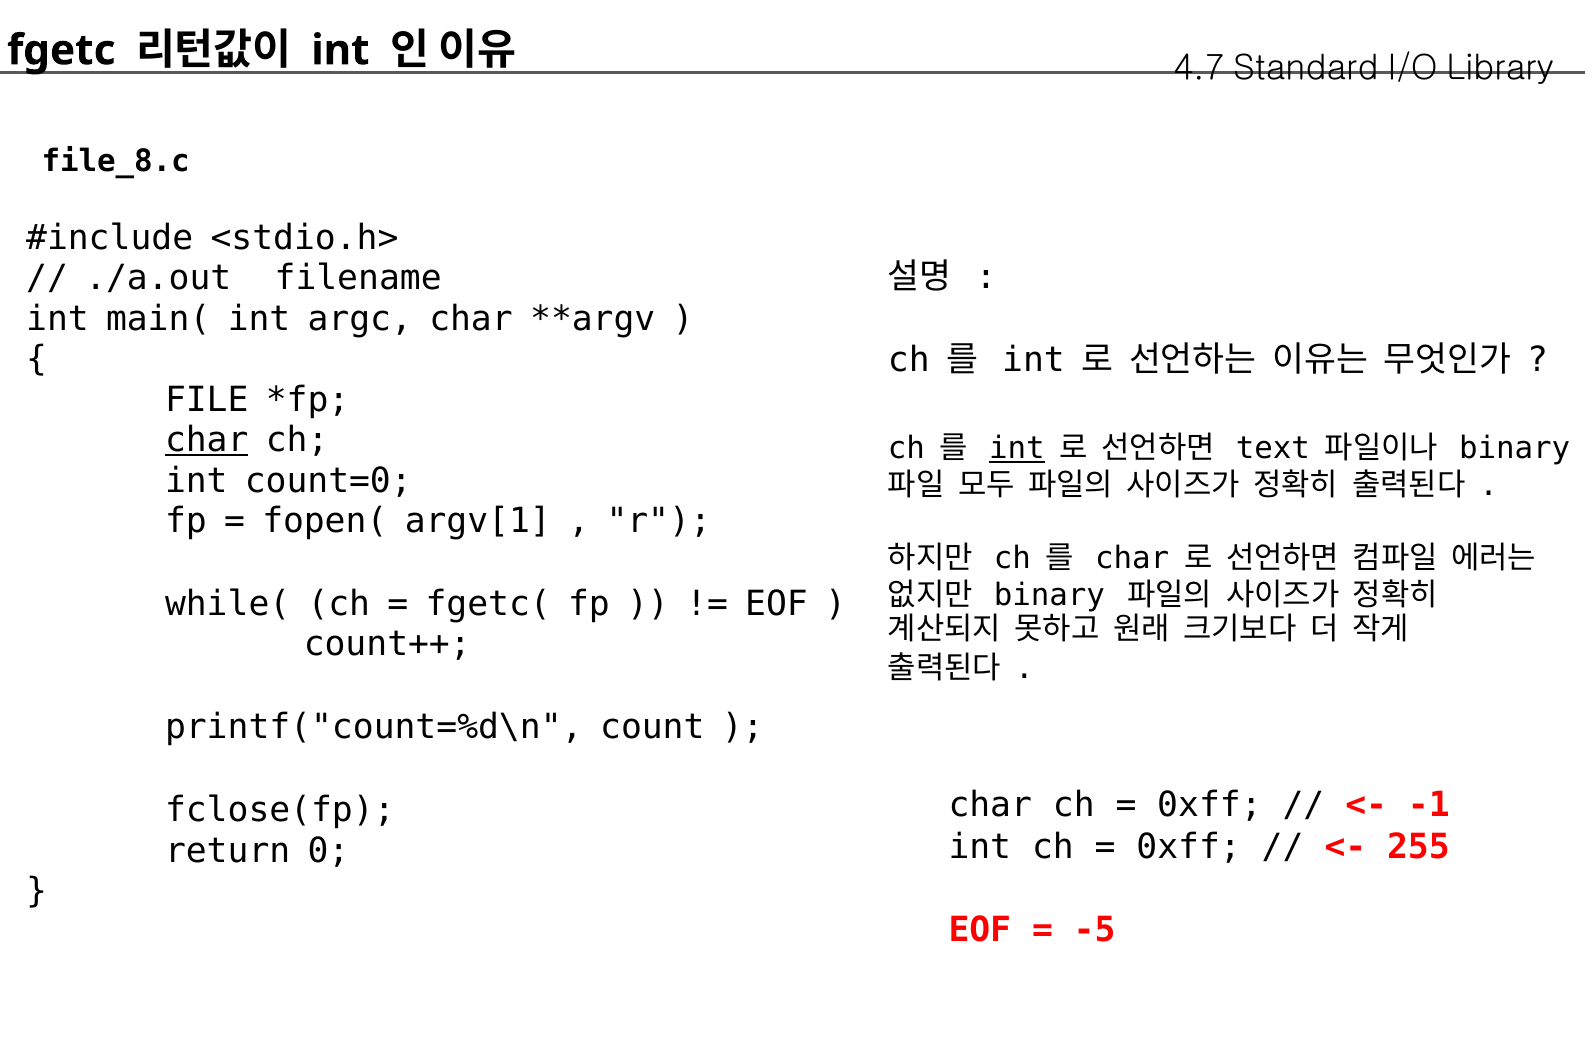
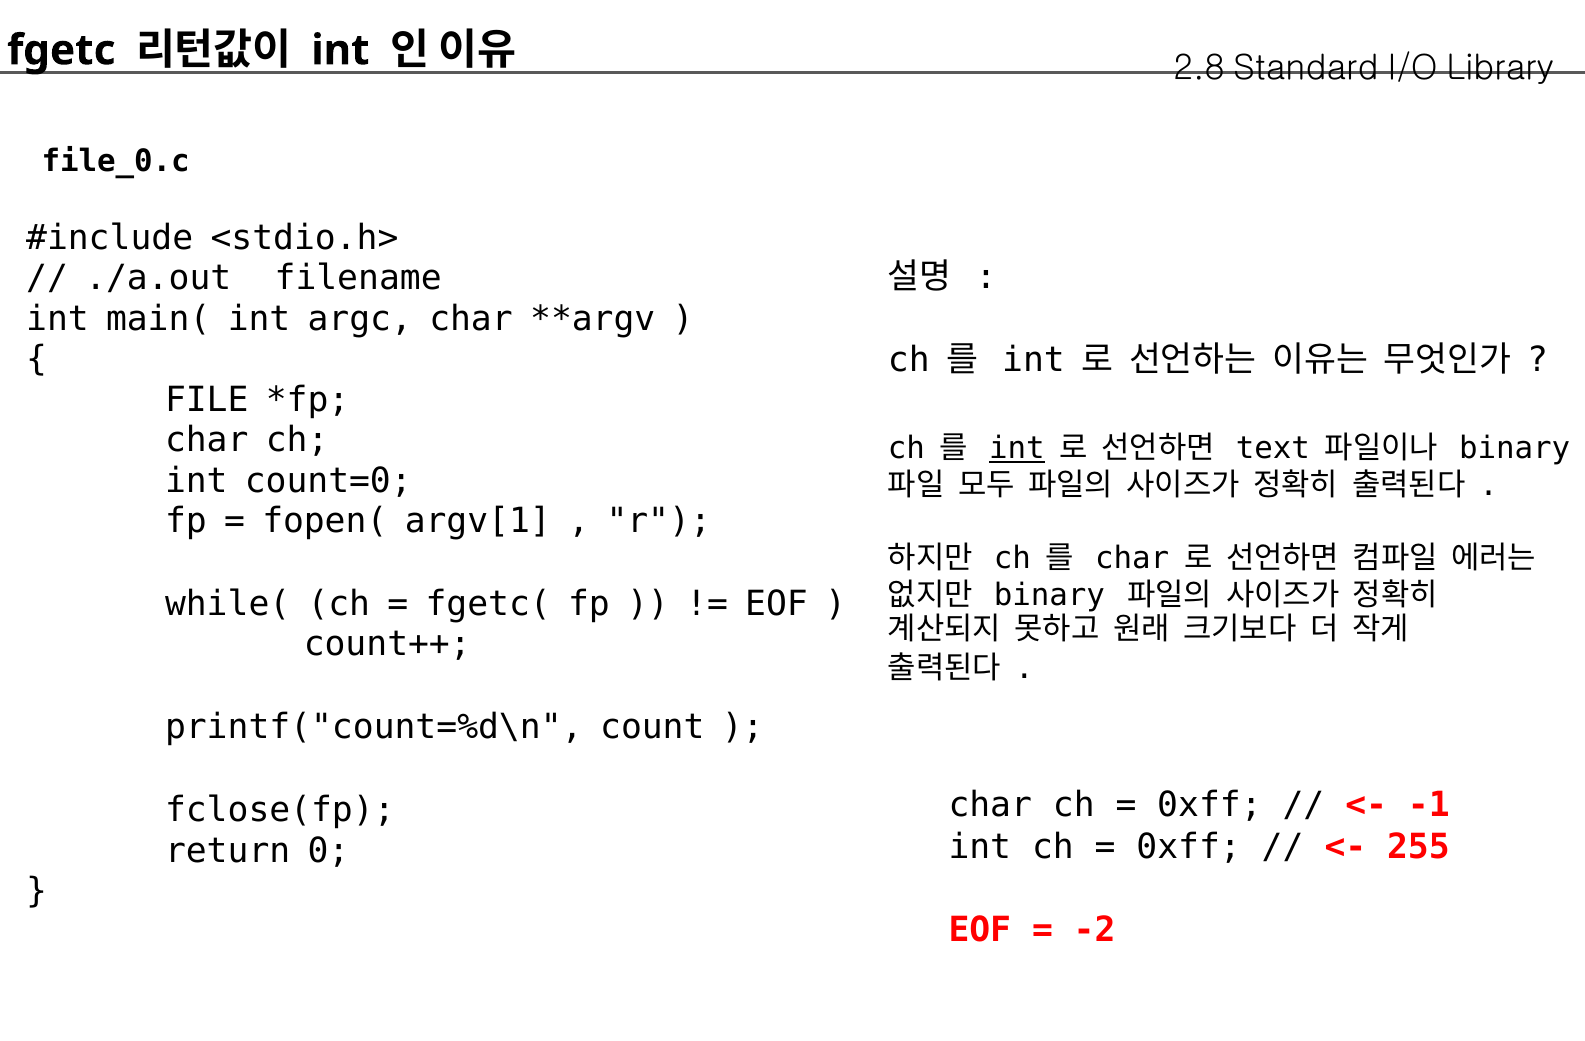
4.7: 4.7 -> 2.8 (1199, 68)
file_8.c: file_8.c -> file_0.c (116, 162)
char underline: present -> none (207, 440)
-5: -5 -> -2 (1095, 930)
